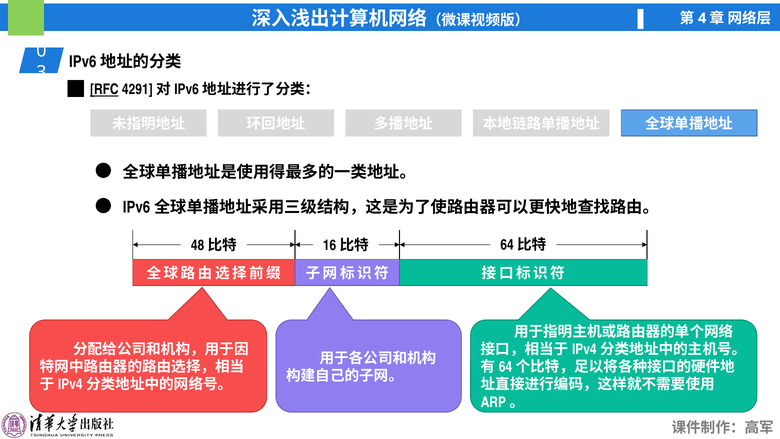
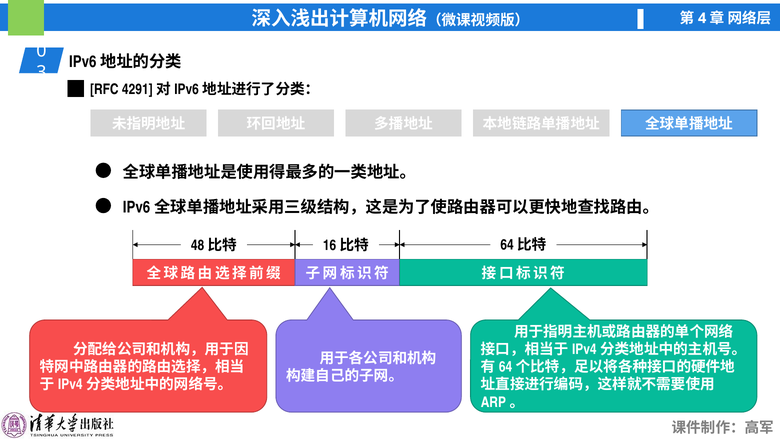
RFC underline: present -> none (104, 90)
